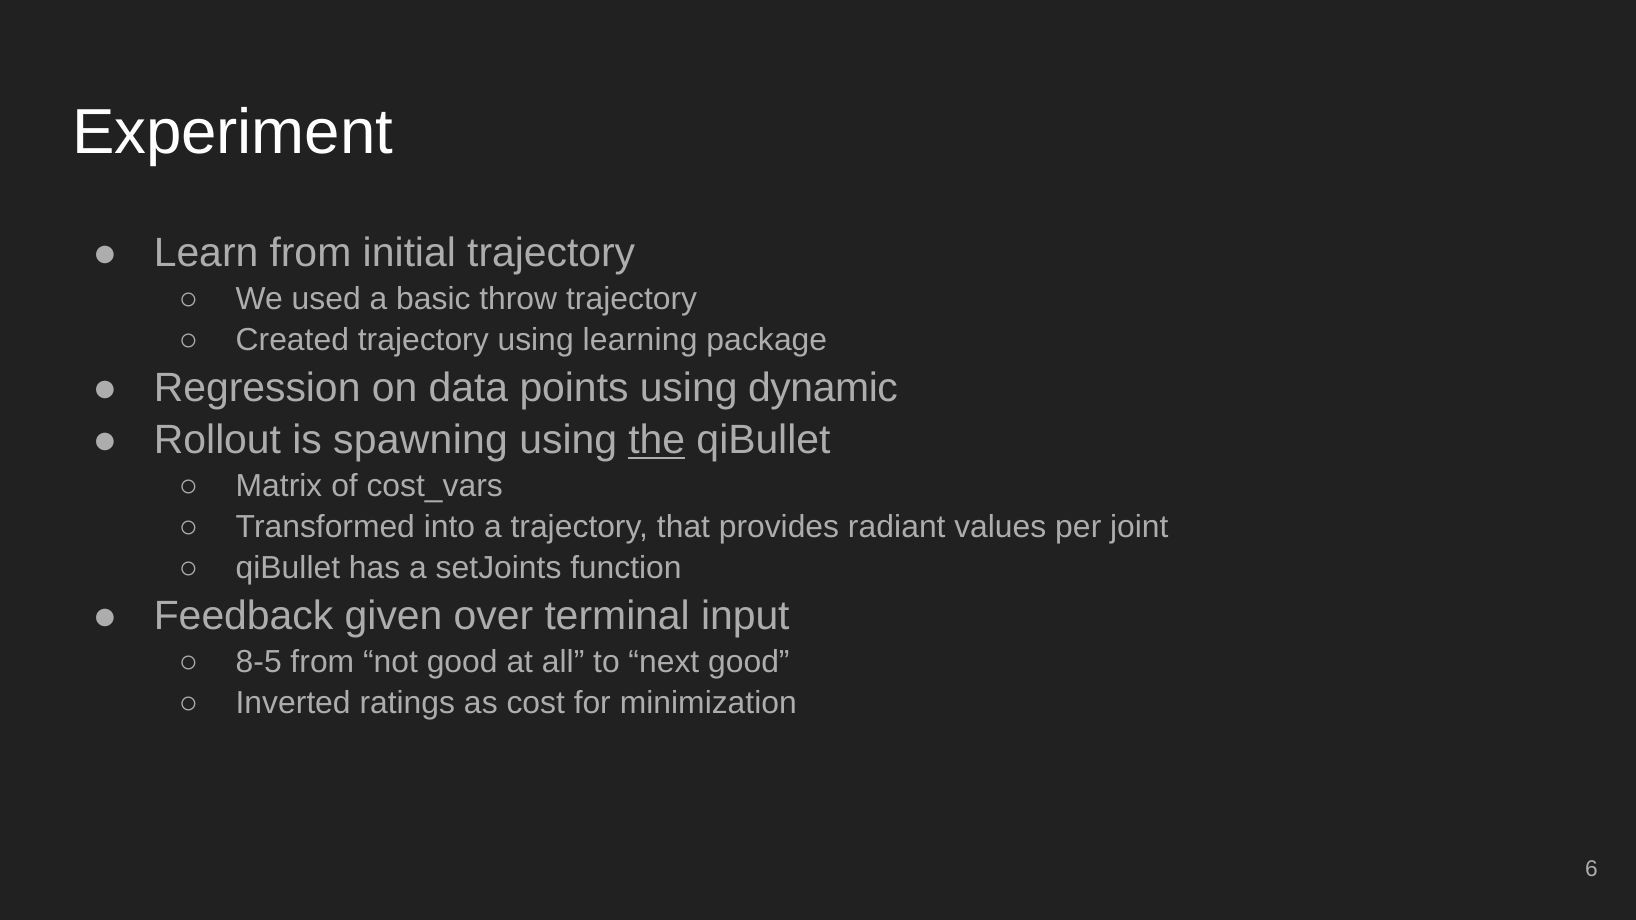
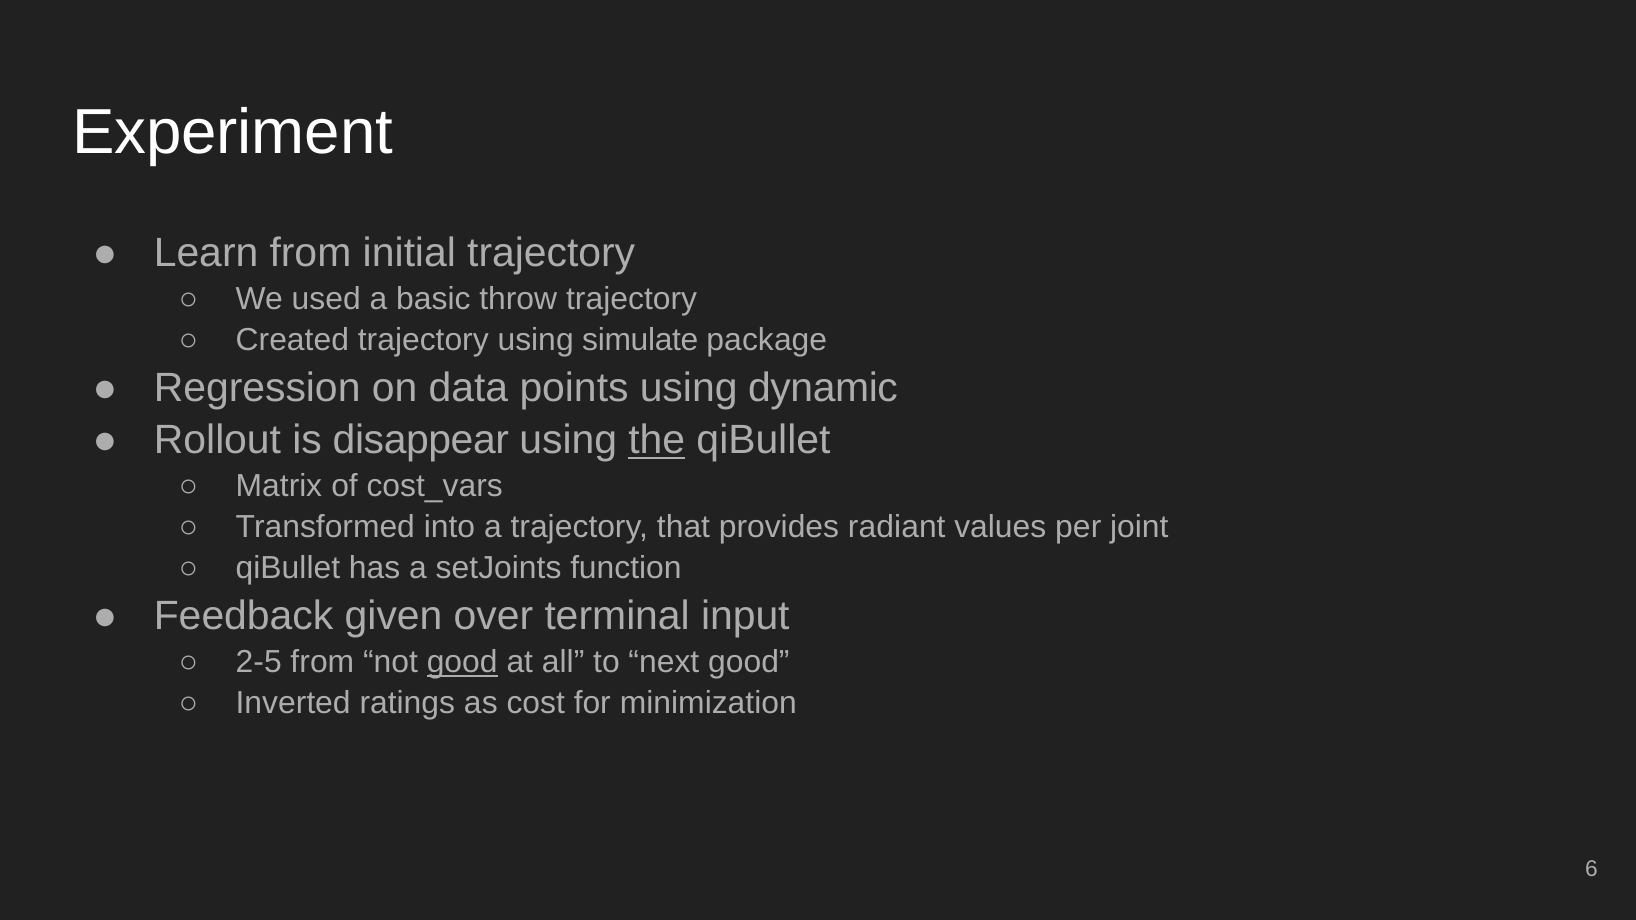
learning: learning -> simulate (640, 340)
spawning: spawning -> disappear (421, 440)
8-5: 8-5 -> 2-5 (259, 662)
good underline: none -> present (462, 662)
